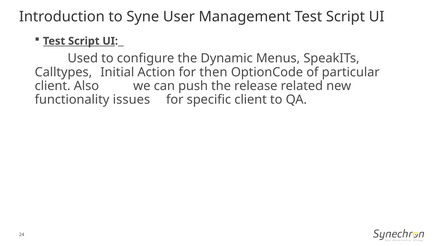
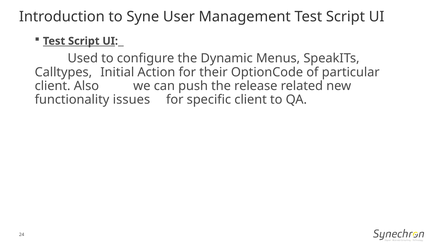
then: then -> their (213, 72)
